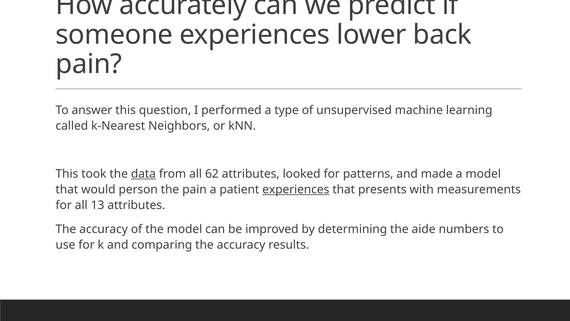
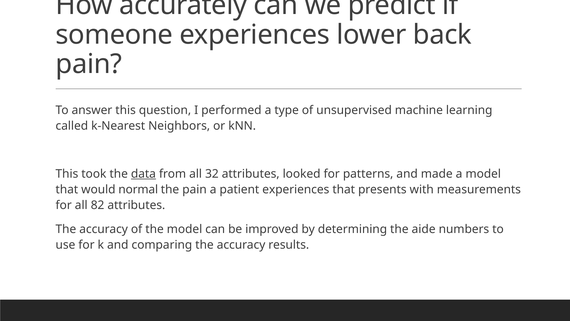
62: 62 -> 32 (212, 174)
person: person -> normal (138, 189)
experiences underline: present -> none (296, 189)
13: 13 -> 82 (98, 205)
